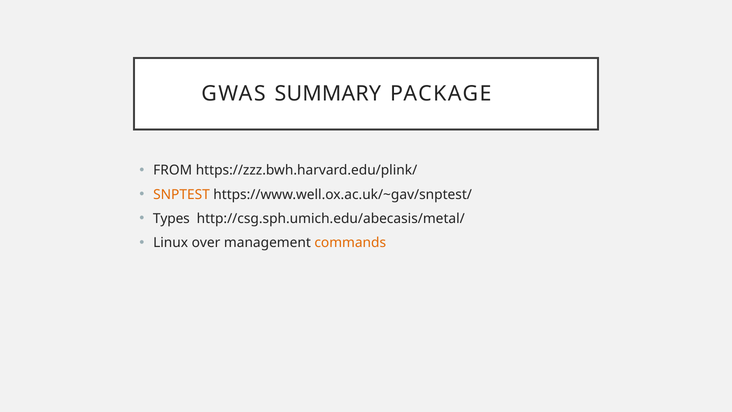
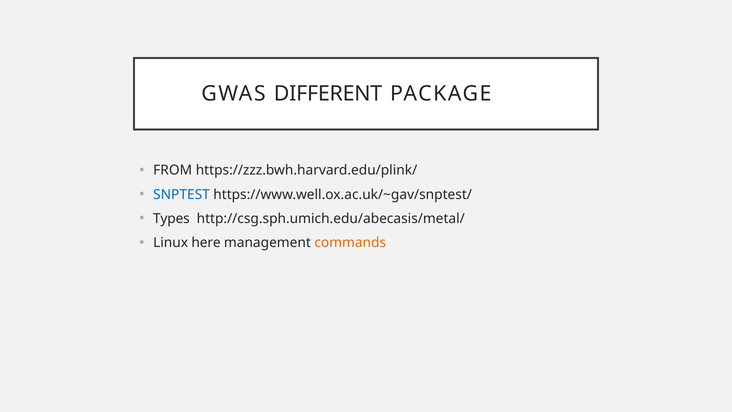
SUMMARY: SUMMARY -> DIFFERENT (328, 93)
SNPTEST colour: orange -> blue (181, 194)
over: over -> here (206, 243)
